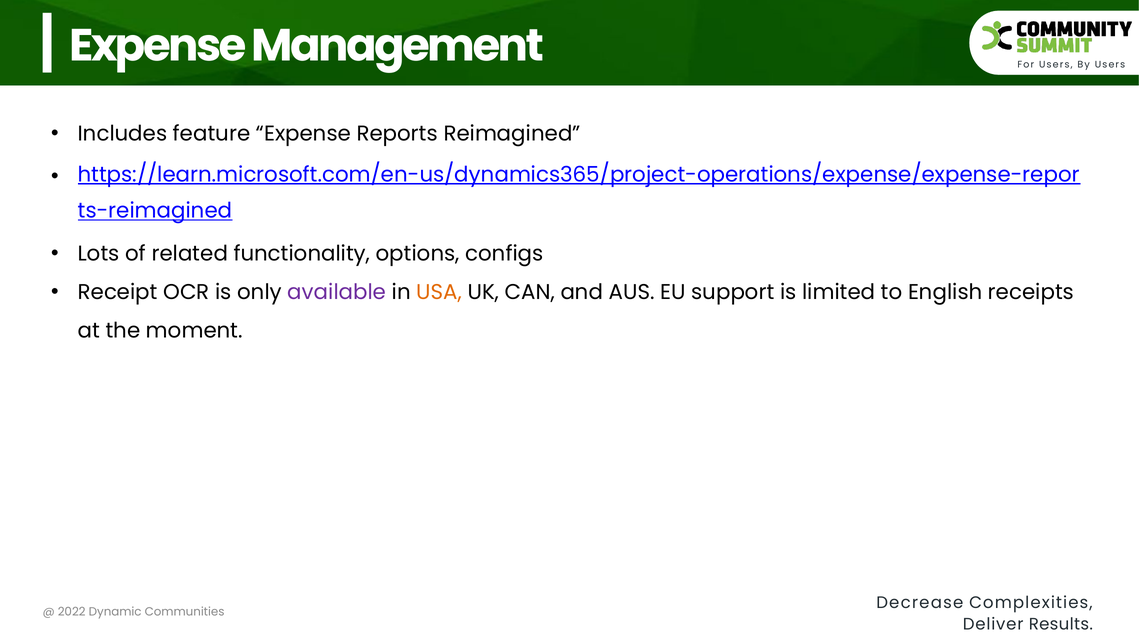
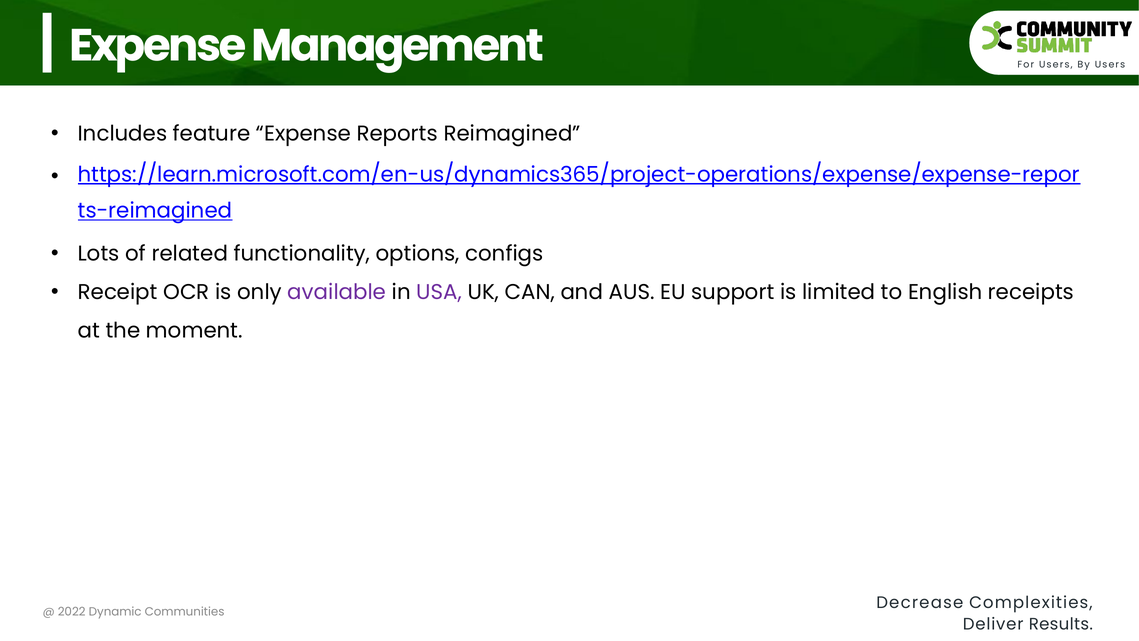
USA colour: orange -> purple (439, 292)
